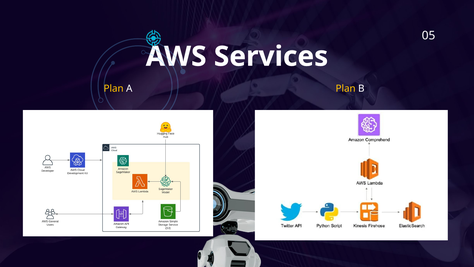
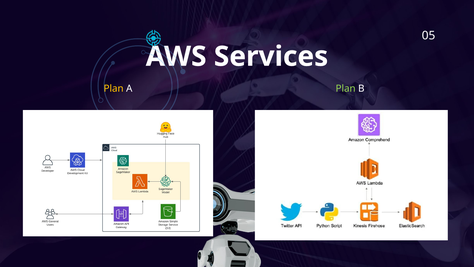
Plan colour: yellow -> light green (346, 88)
